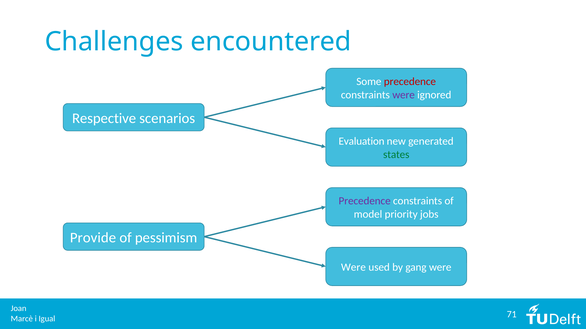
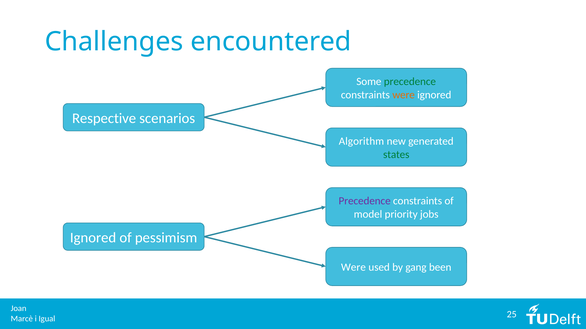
precedence colour: red -> green (410, 82)
were colour: purple -> orange (404, 95)
Evaluation: Evaluation -> Algorithm (361, 142)
Provide: Provide -> Ignored (93, 238)
gang were: were -> been (440, 268)
71: 71 -> 25 (512, 315)
